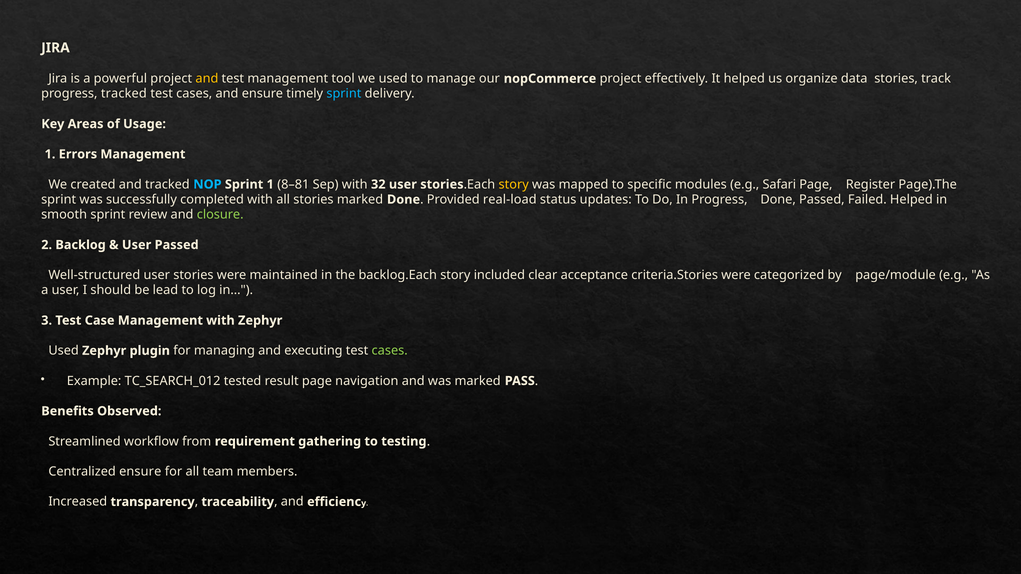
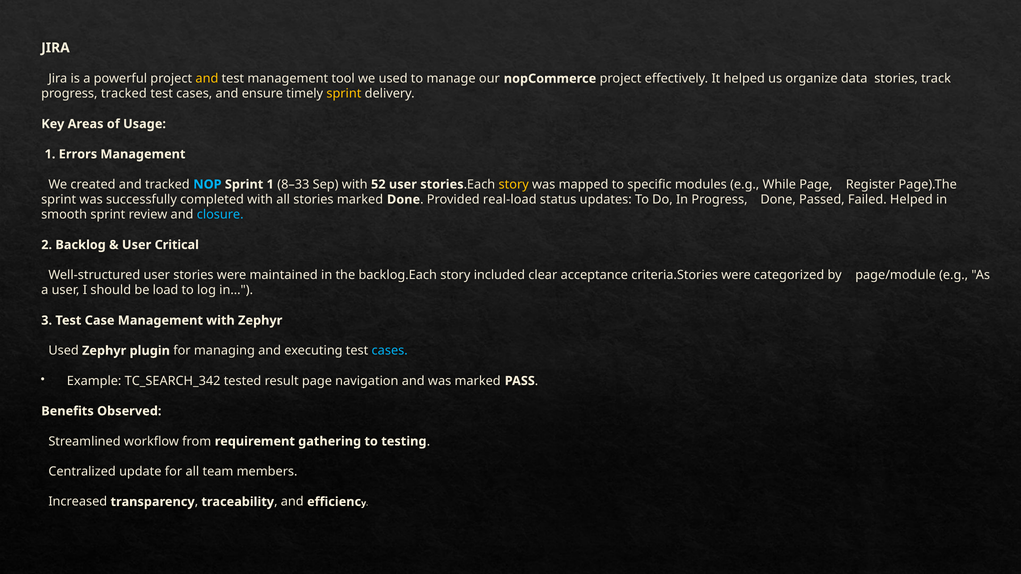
sprint colour: light blue -> yellow (344, 94)
8–81: 8–81 -> 8–33 (293, 184)
32: 32 -> 52 (378, 184)
Safari: Safari -> While (779, 184)
closure colour: light green -> light blue (220, 215)
User Passed: Passed -> Critical (177, 245)
lead: lead -> load (165, 290)
cases colour: light green -> light blue (390, 351)
TC_SEARCH_012: TC_SEARCH_012 -> TC_SEARCH_342 (173, 381)
Centralized ensure: ensure -> update (140, 472)
